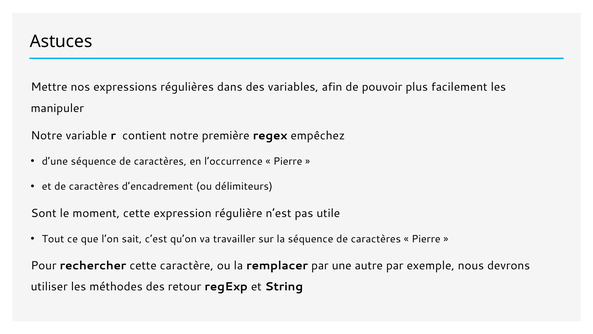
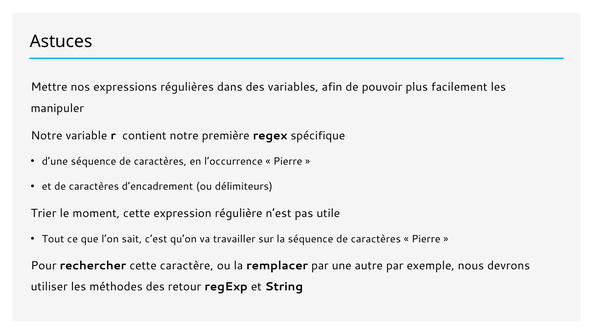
empêchez: empêchez -> spécifique (318, 135)
Sont: Sont -> Trier (44, 213)
